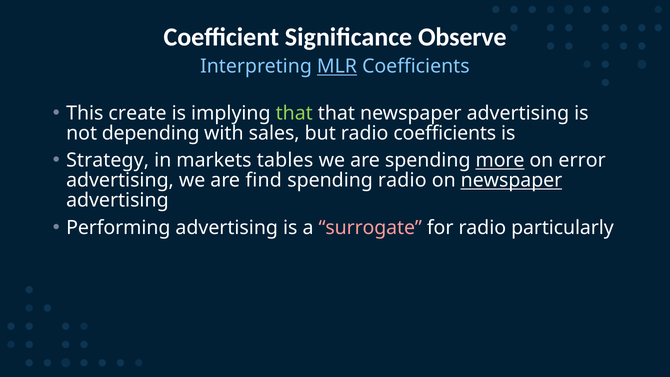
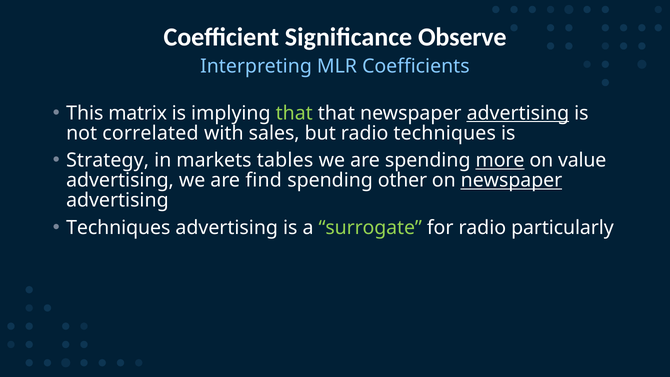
MLR underline: present -> none (337, 66)
create: create -> matrix (138, 113)
advertising underline: none -> present (518, 113)
depending: depending -> correlated (150, 133)
radio coefficients: coefficients -> techniques (445, 133)
error: error -> value (582, 160)
spending radio: radio -> other (402, 180)
Performing: Performing -> Techniques (118, 228)
surrogate colour: pink -> light green (370, 228)
